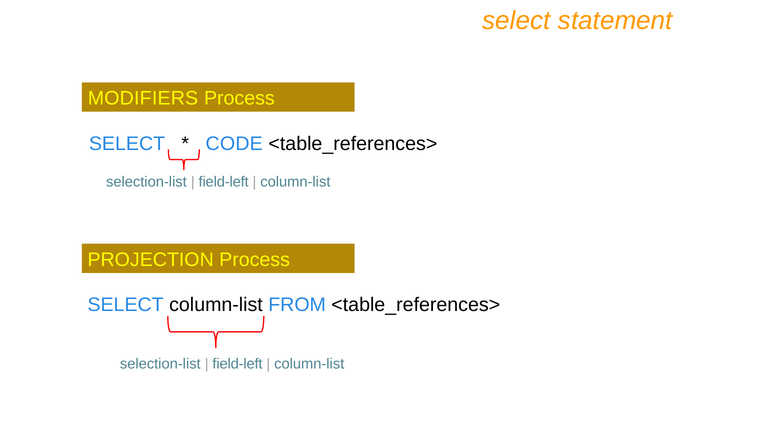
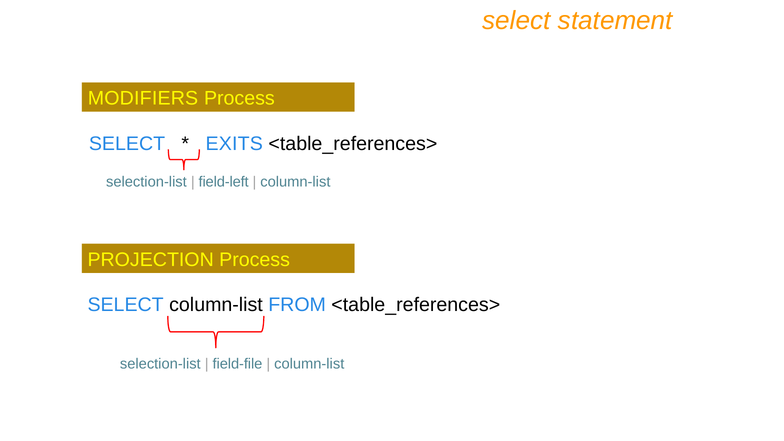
CODE: CODE -> EXITS (234, 144)
field-left: field-left -> field-file (237, 364)
